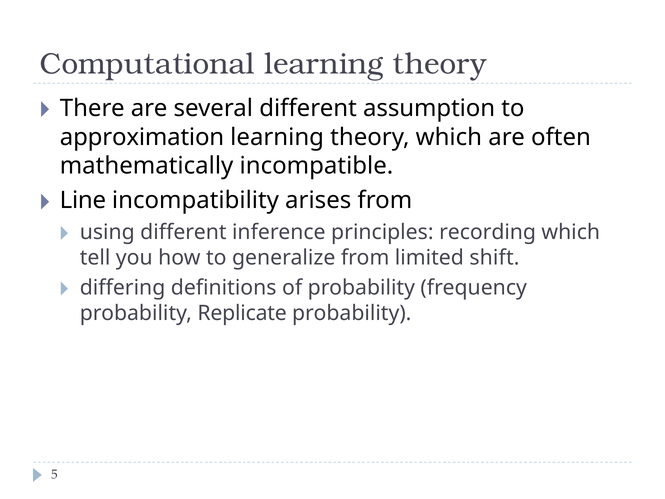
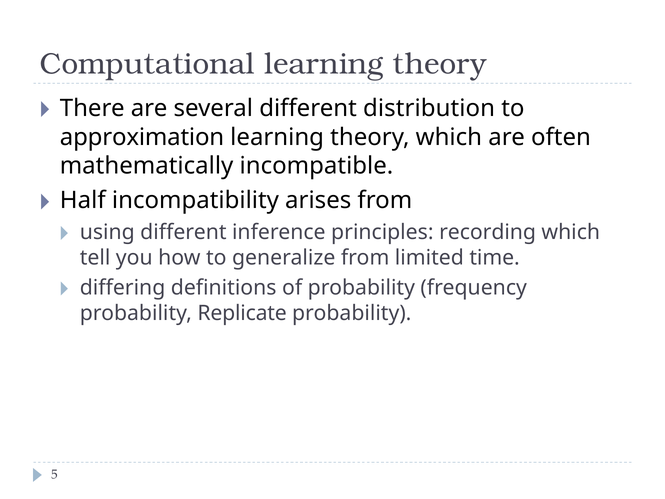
assumption: assumption -> distribution (429, 108)
Line: Line -> Half (83, 200)
shift: shift -> time (495, 258)
